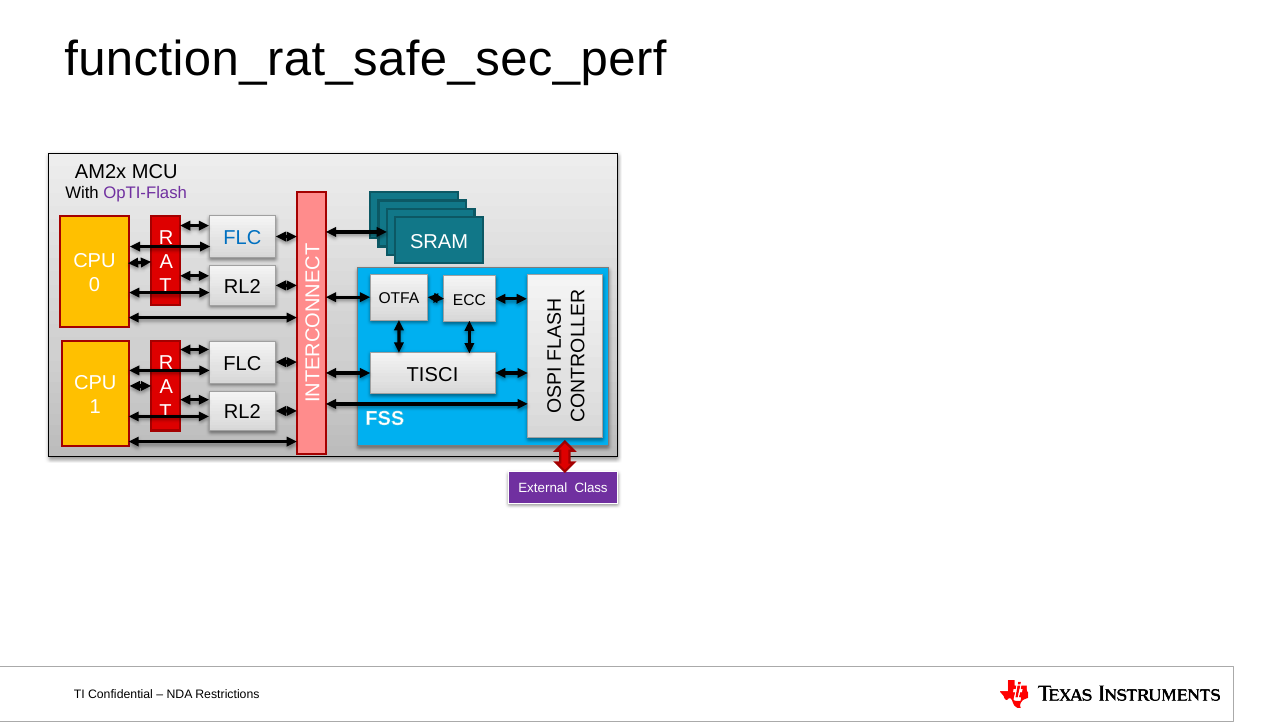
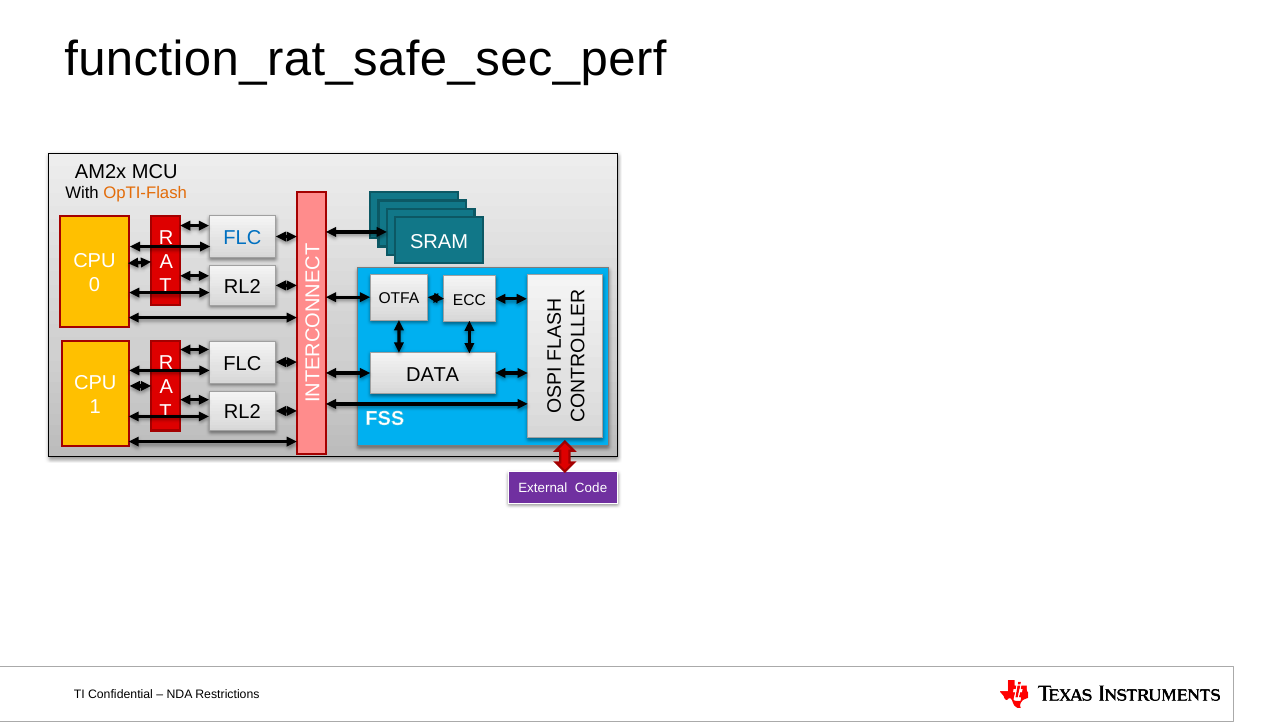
OpTI-Flash colour: purple -> orange (145, 193)
TISCI: TISCI -> DATA (433, 374)
Class: Class -> Code (591, 488)
